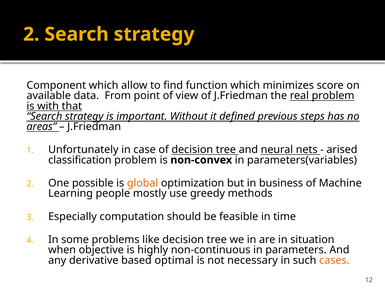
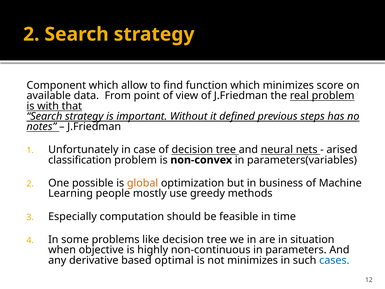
areas: areas -> notes (41, 126)
not necessary: necessary -> minimizes (253, 260)
cases colour: orange -> blue (334, 260)
